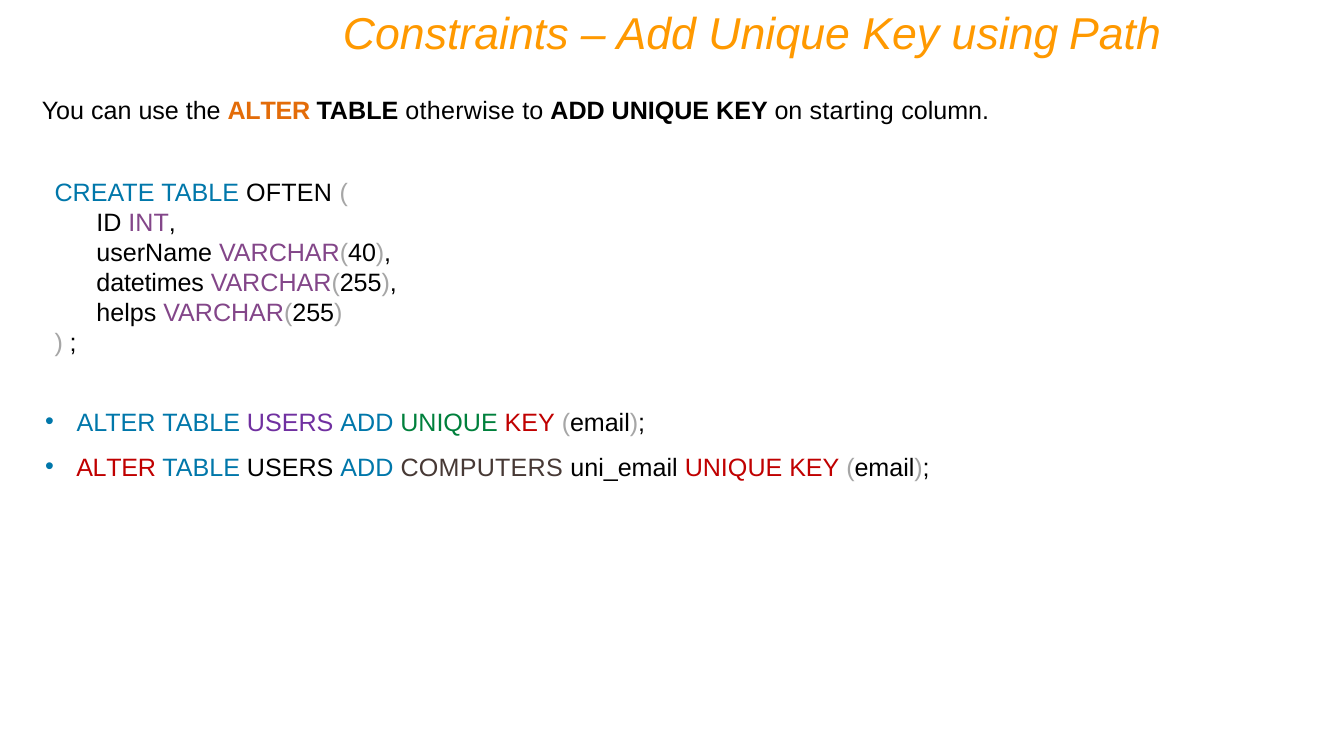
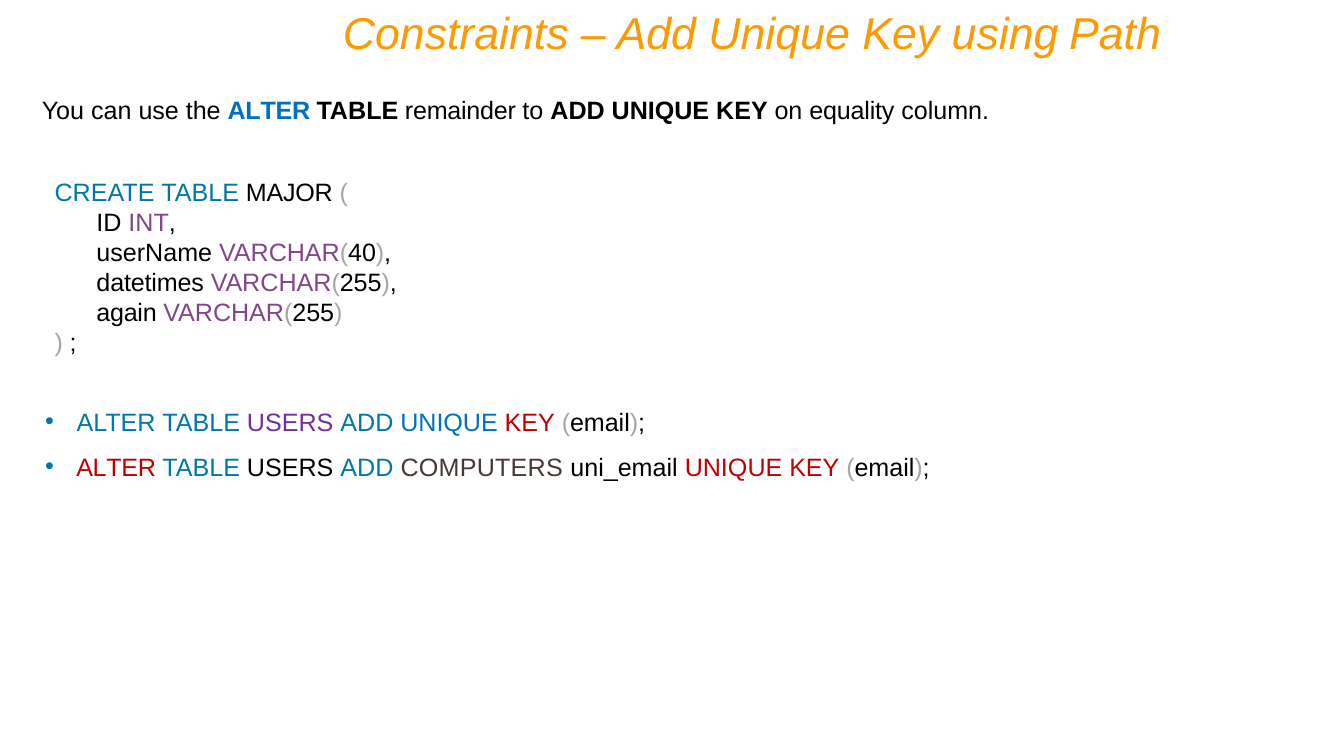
ALTER colour: orange -> blue (269, 112)
otherwise: otherwise -> remainder (460, 112)
starting: starting -> equality (852, 112)
OFTEN: OFTEN -> MAJOR (289, 193)
helps: helps -> again (127, 314)
UNIQUE colour: green -> blue (449, 423)
